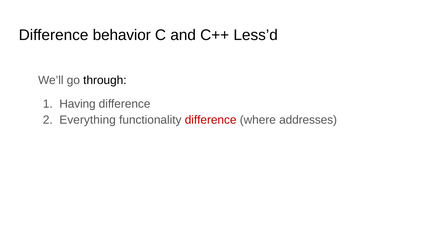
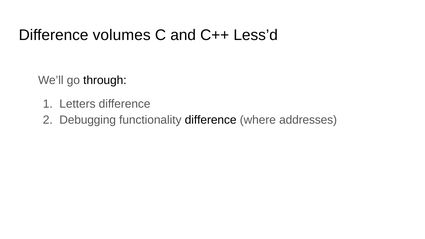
behavior: behavior -> volumes (122, 35)
Having: Having -> Letters (77, 104)
Everything: Everything -> Debugging (88, 120)
difference colour: red -> black (211, 120)
